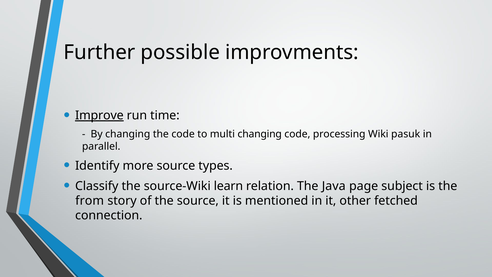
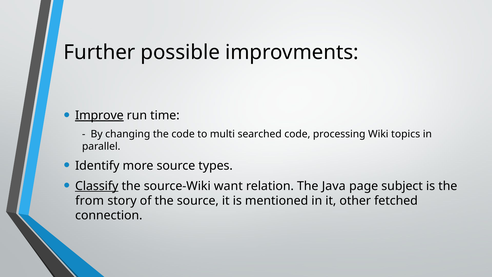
multi changing: changing -> searched (260, 134)
pasuk: pasuk -> topics (406, 134)
Classify underline: none -> present (97, 186)
learn: learn -> want (228, 186)
